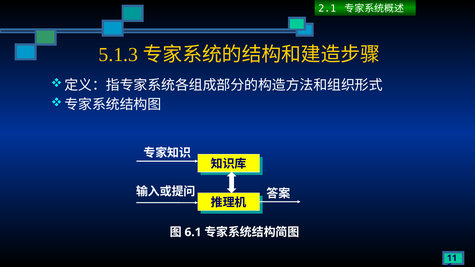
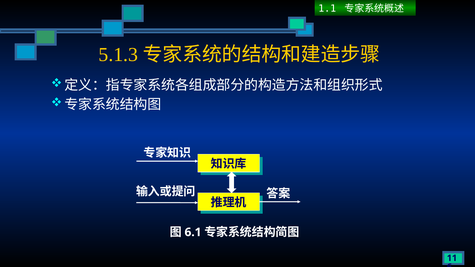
2.1: 2.1 -> 1.1 (327, 8)
